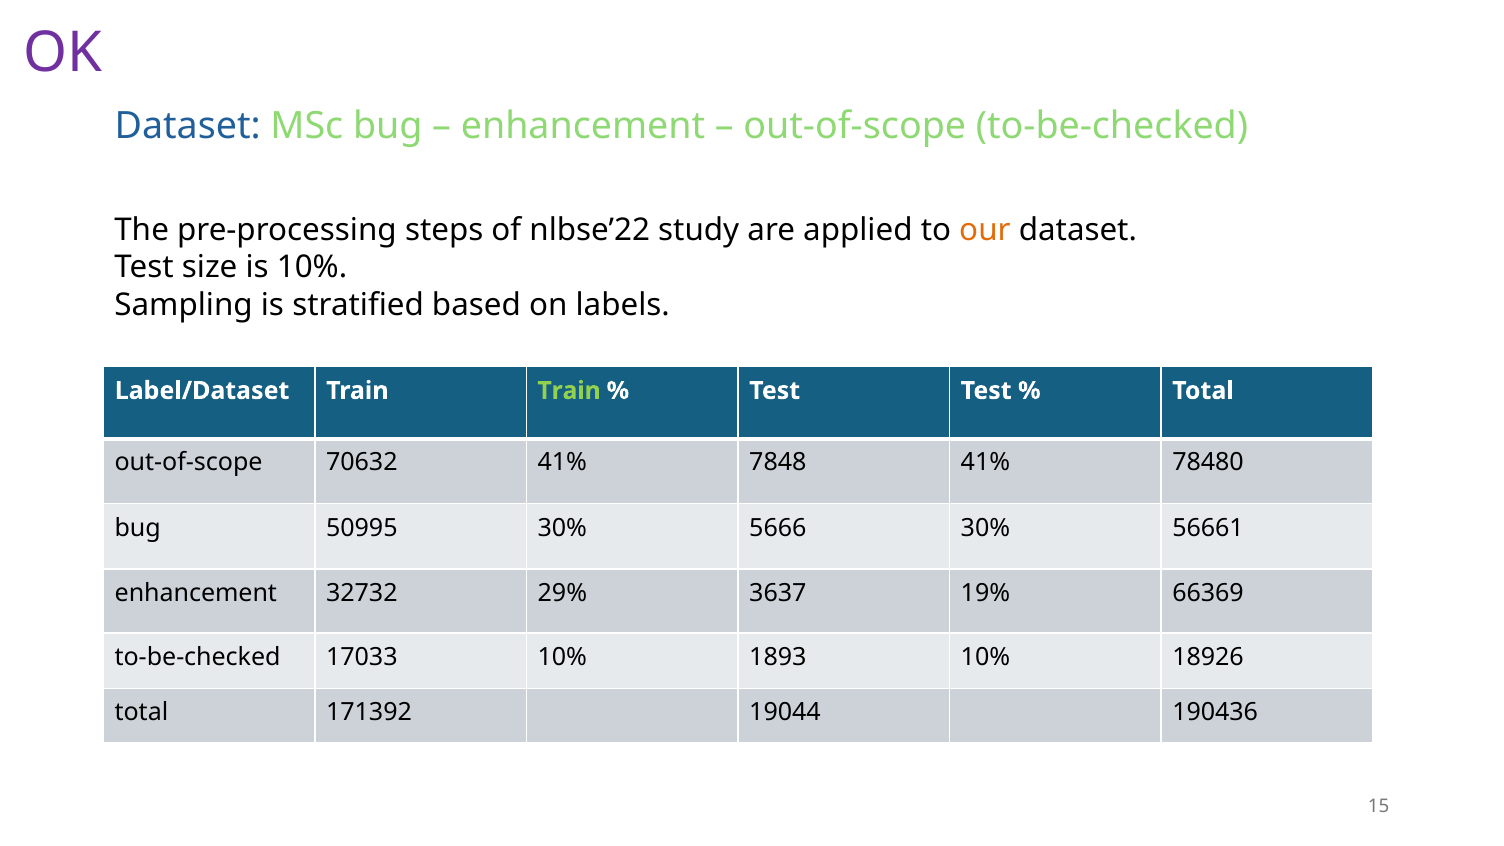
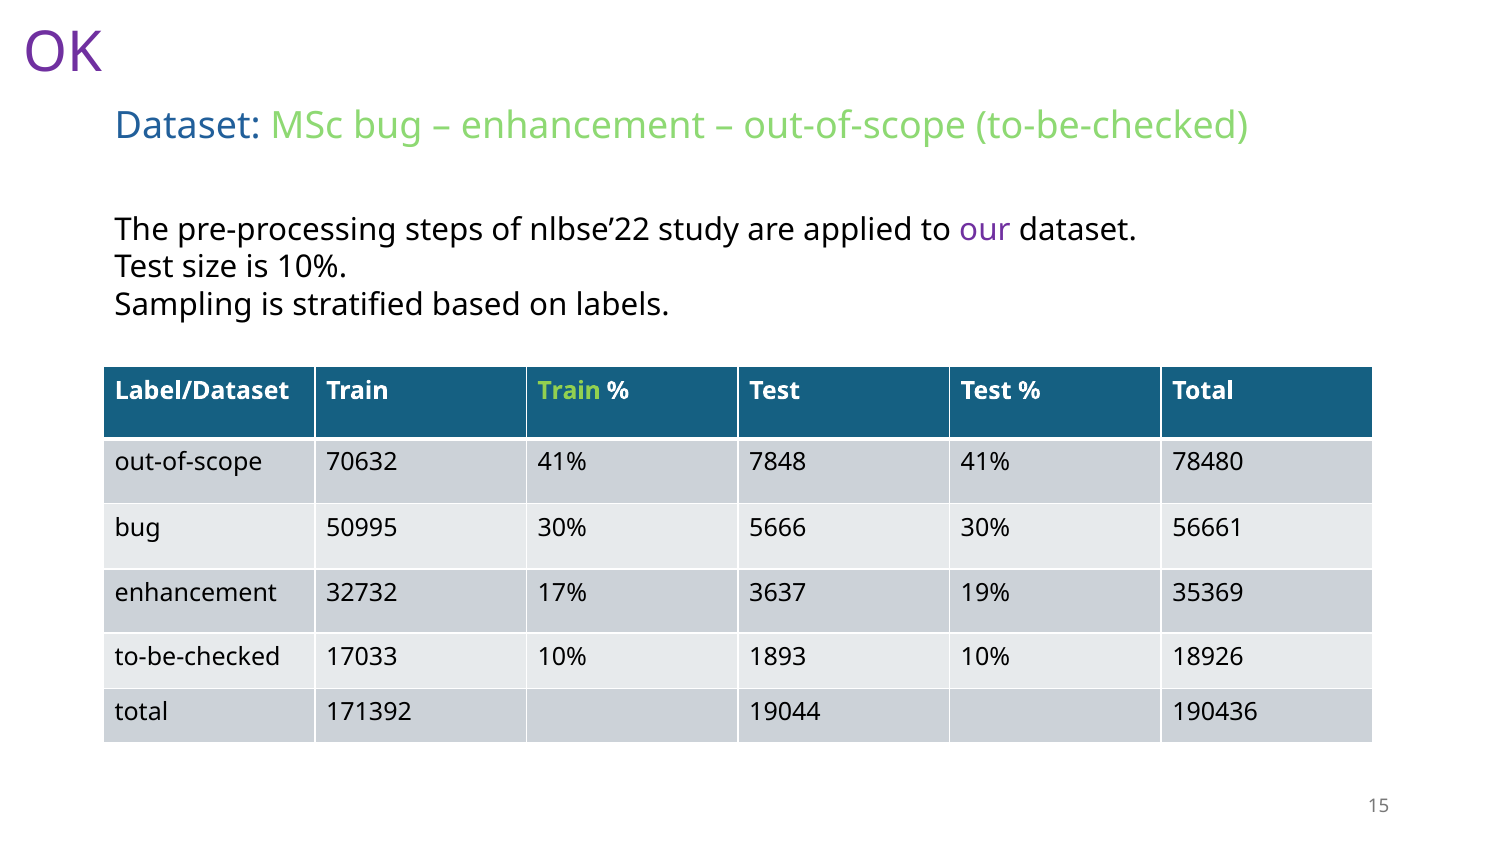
our colour: orange -> purple (985, 230)
29%: 29% -> 17% (562, 593)
66369: 66369 -> 35369 (1208, 593)
